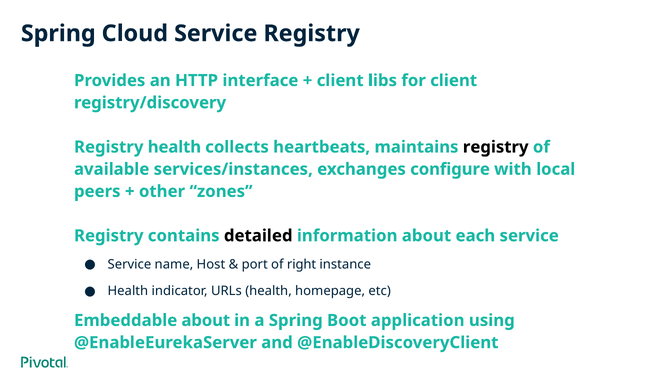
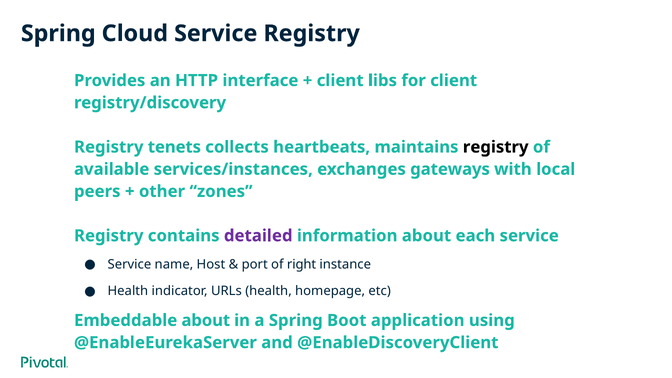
Registry health: health -> tenets (174, 147)
configure: configure -> gateways (450, 169)
detailed colour: black -> purple (258, 236)
